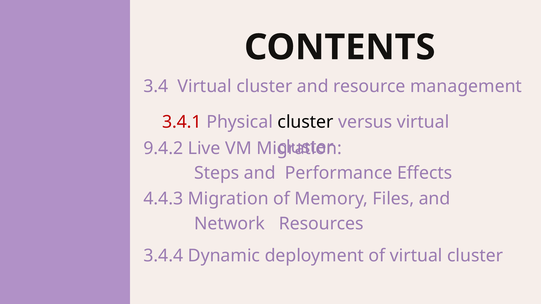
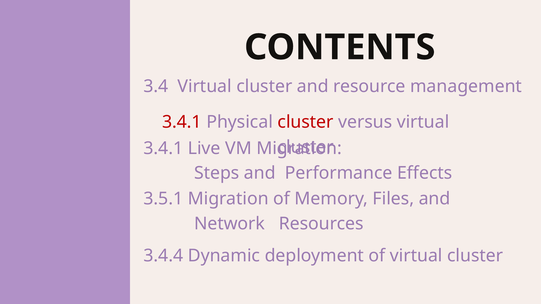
cluster colour: black -> red (306, 122)
9.4.2: 9.4.2 -> 3.4.1 (163, 148)
4.4.3: 4.4.3 -> 3.5.1 (163, 199)
